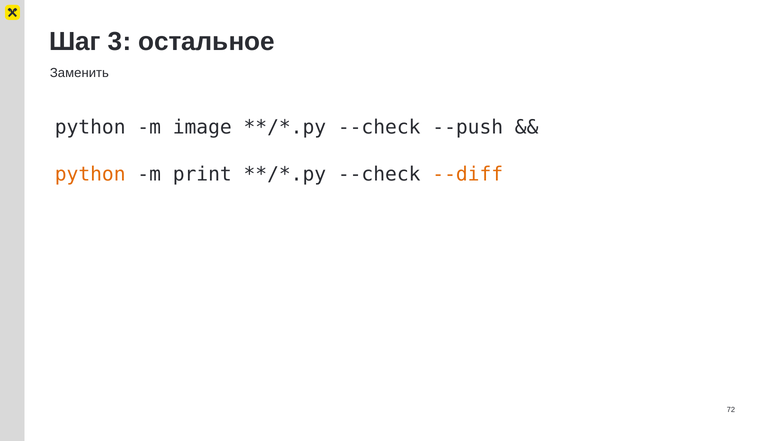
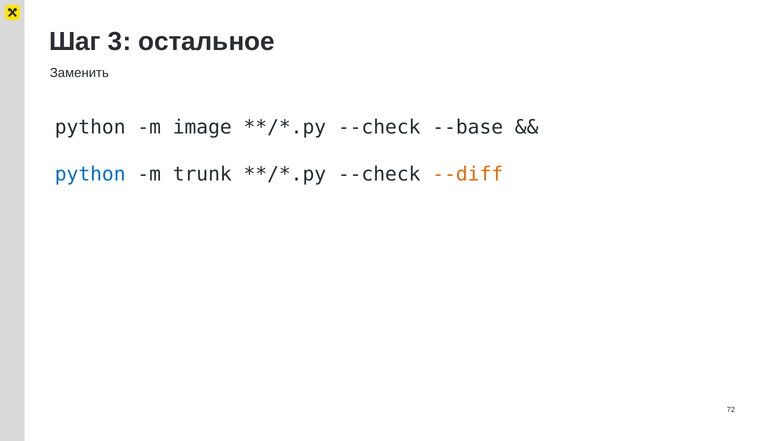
--push: --push -> --base (468, 127)
python colour: orange -> blue (90, 174)
print: print -> trunk (202, 174)
